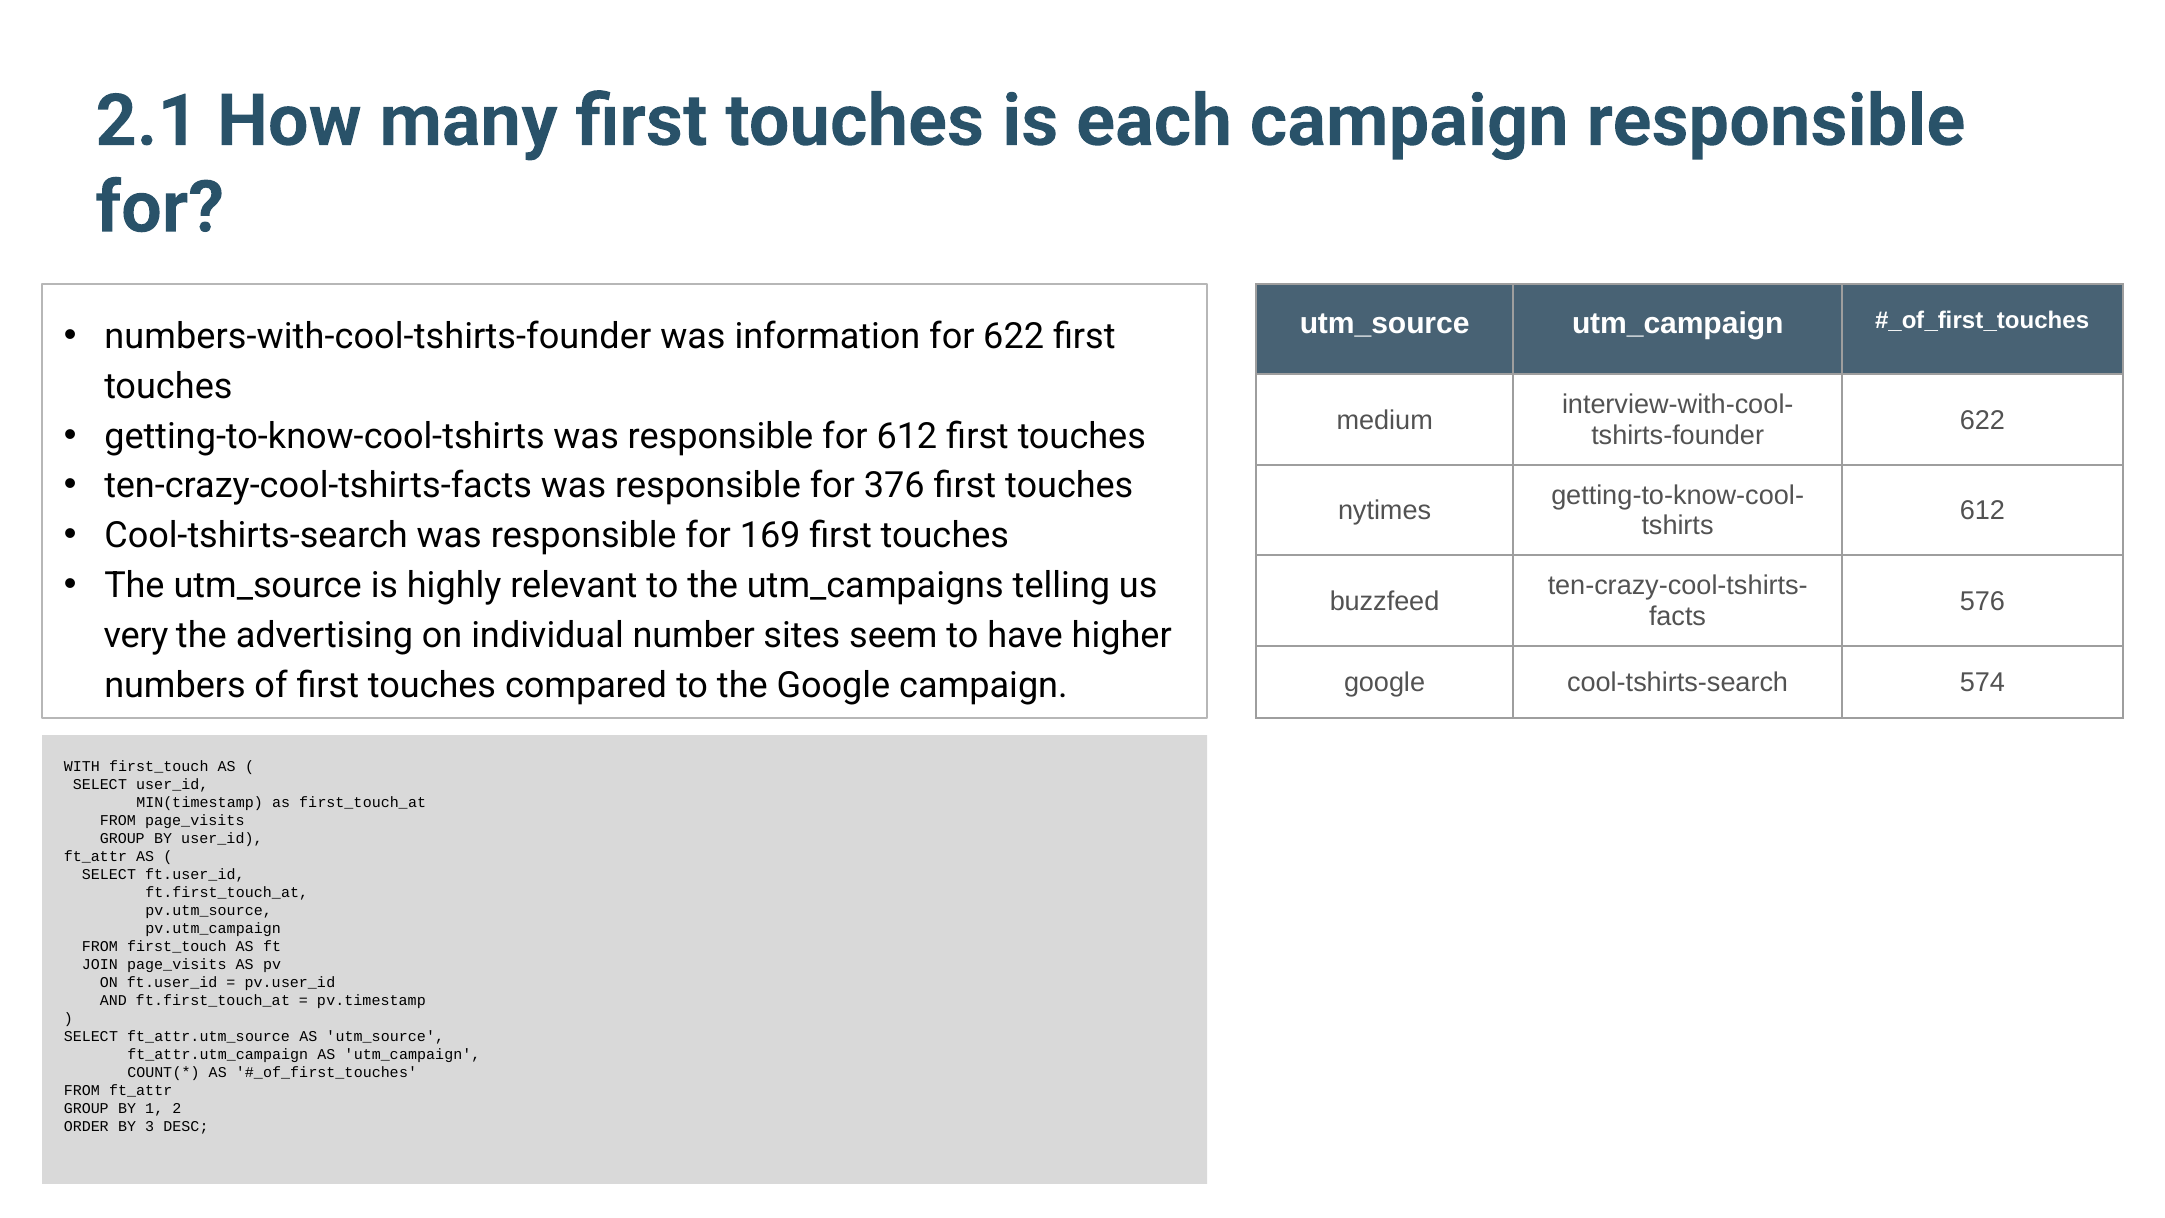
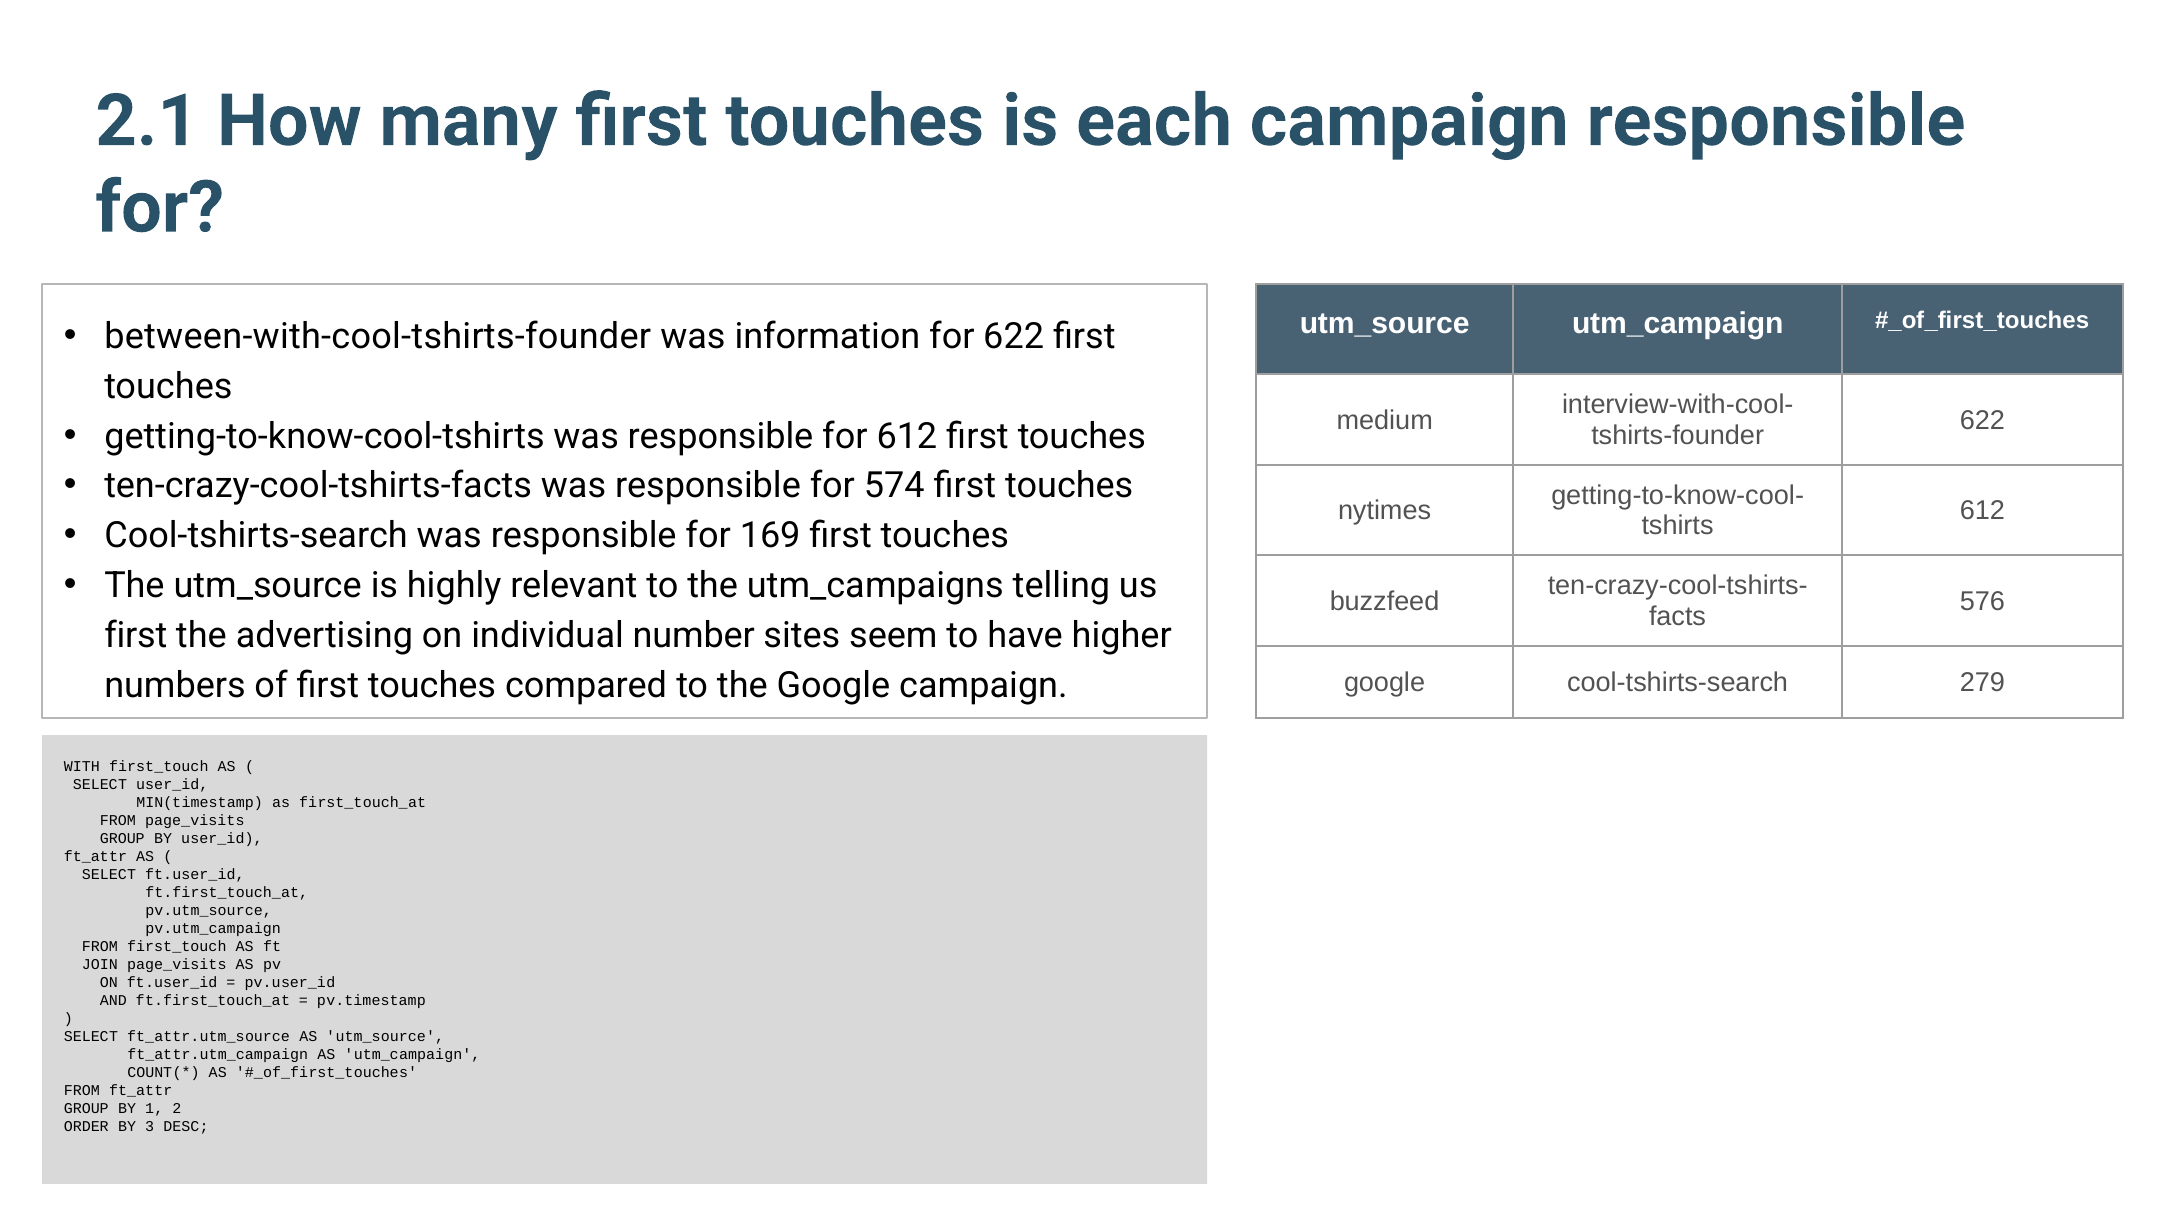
numbers-with-cool-tshirts-founder: numbers-with-cool-tshirts-founder -> between-with-cool-tshirts-founder (378, 337)
376: 376 -> 574 (894, 486)
very: very -> first (136, 635)
574: 574 -> 279 (1982, 682)
